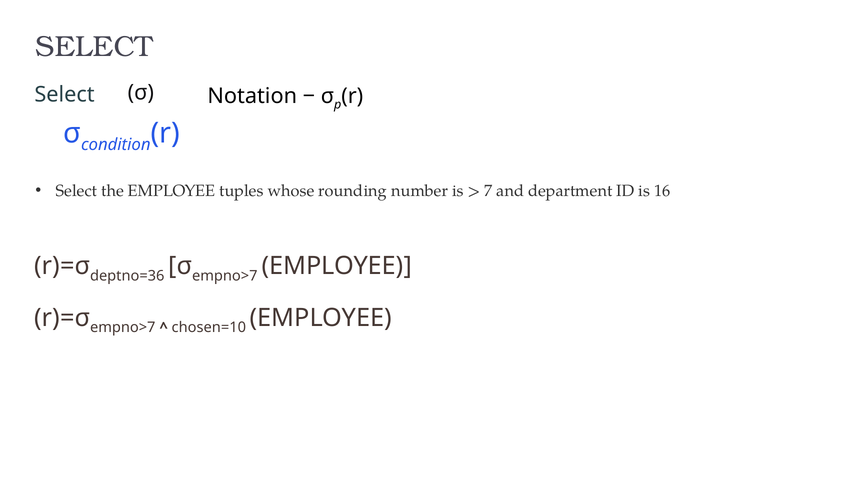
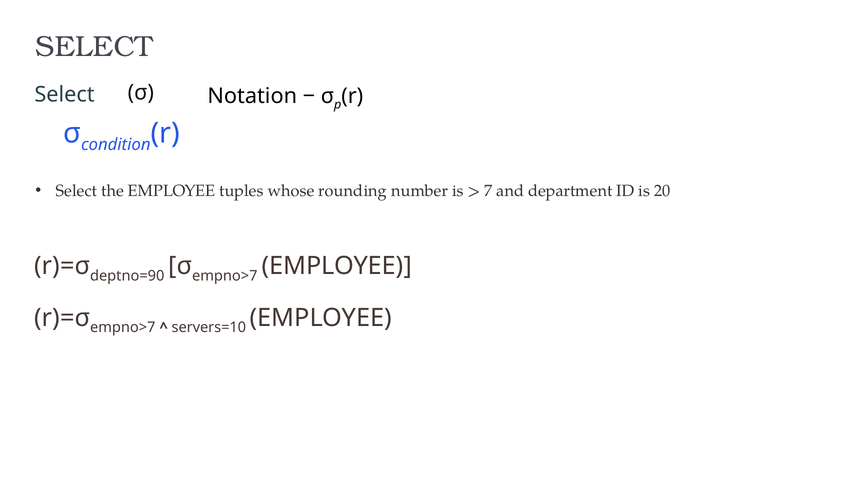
16: 16 -> 20 (662, 191)
deptno=36: deptno=36 -> deptno=90 (127, 276)
chosen=10: chosen=10 -> servers=10 (209, 328)
